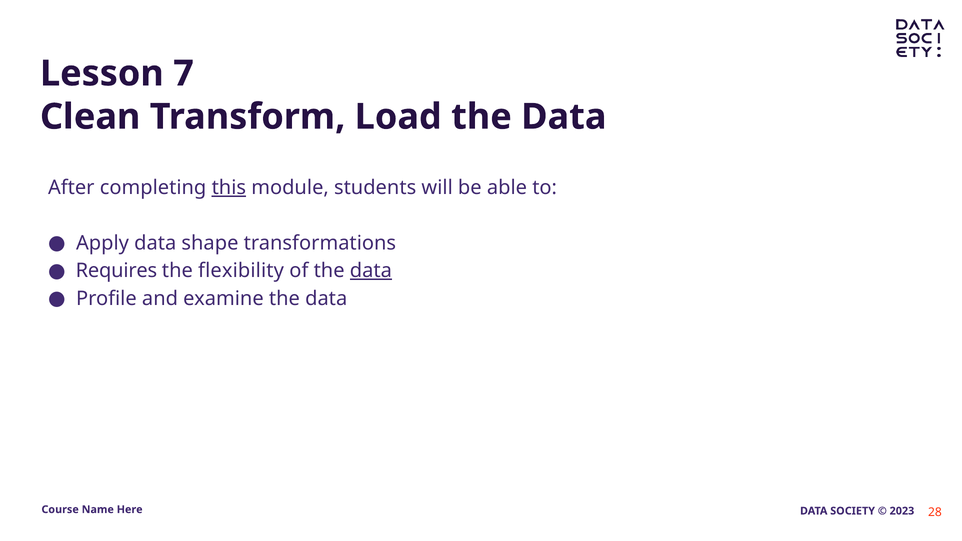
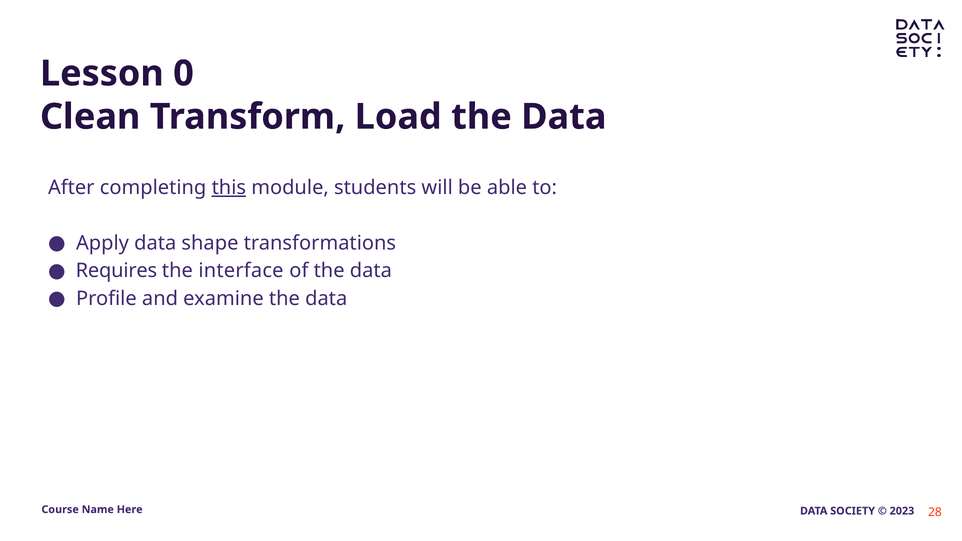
7: 7 -> 0 (183, 74)
flexibility: flexibility -> interface (241, 271)
data underline: present -> none (371, 271)
